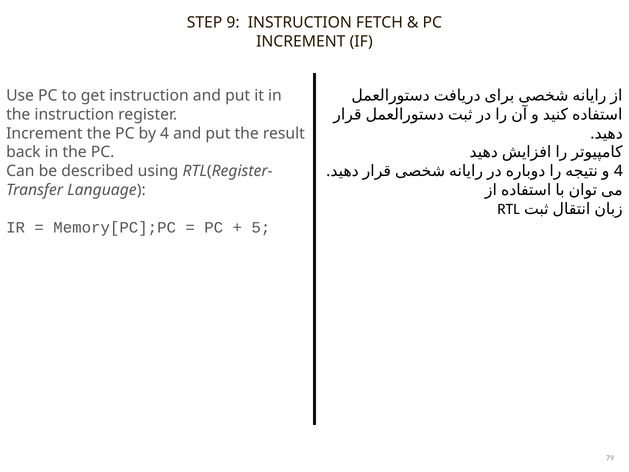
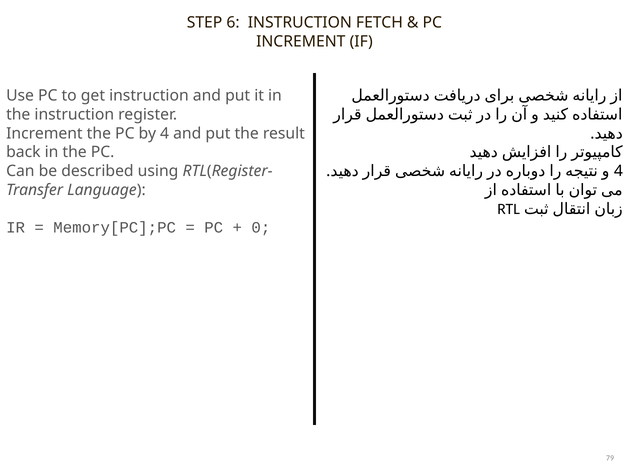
9: 9 -> 6 (233, 22)
5: 5 -> 0 (261, 228)
